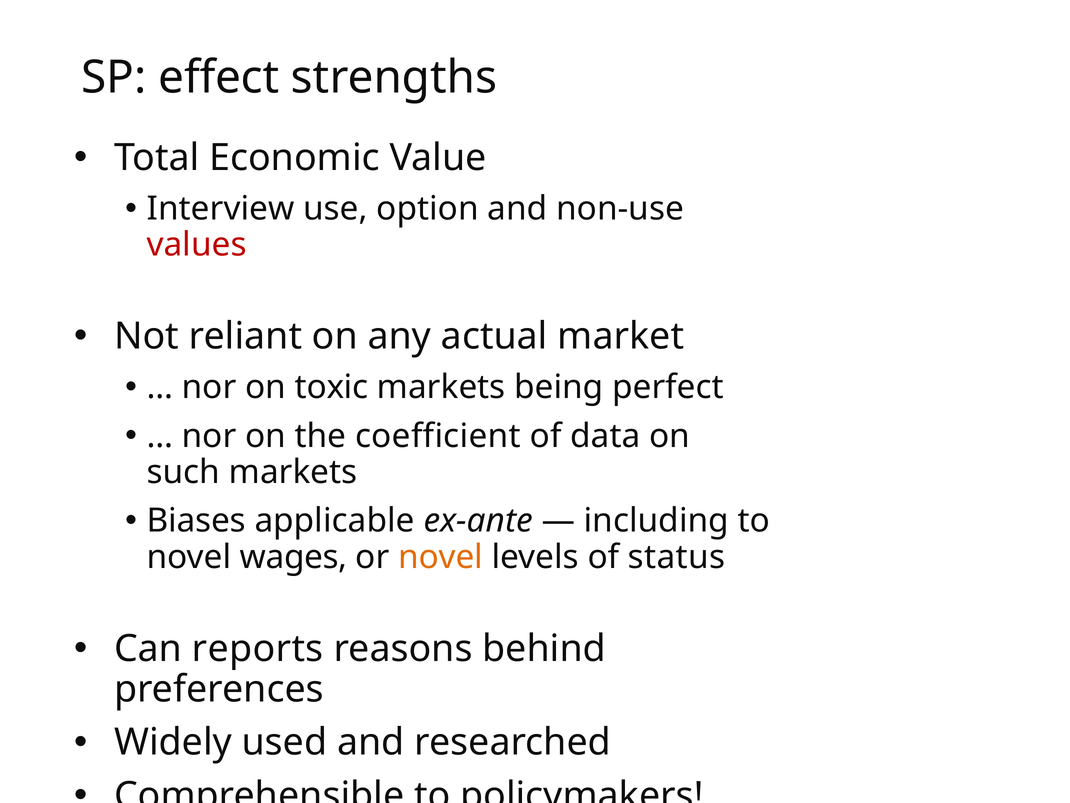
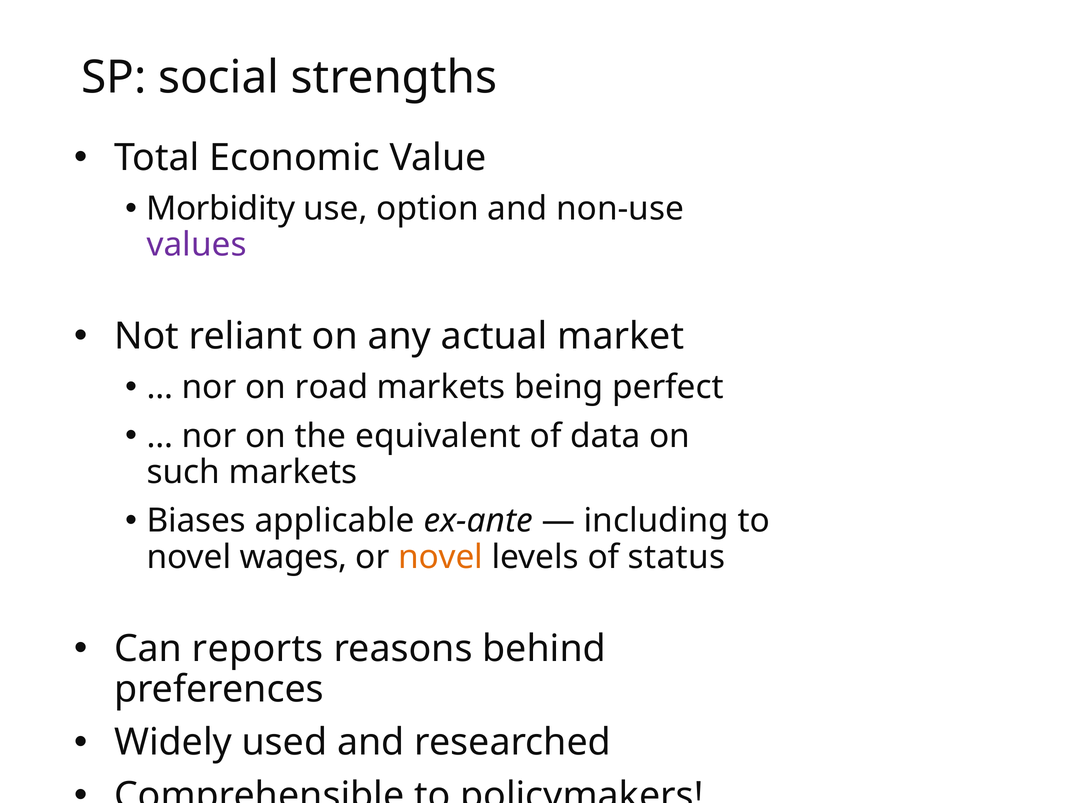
effect: effect -> social (219, 77)
Interview: Interview -> Morbidity (221, 209)
values colour: red -> purple (197, 245)
toxic: toxic -> road (331, 387)
coefficient: coefficient -> equivalent (438, 436)
